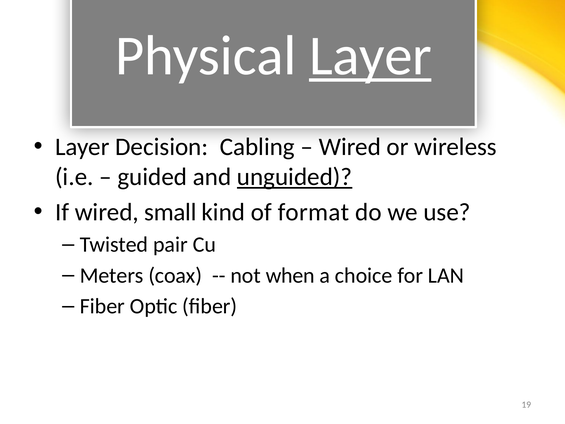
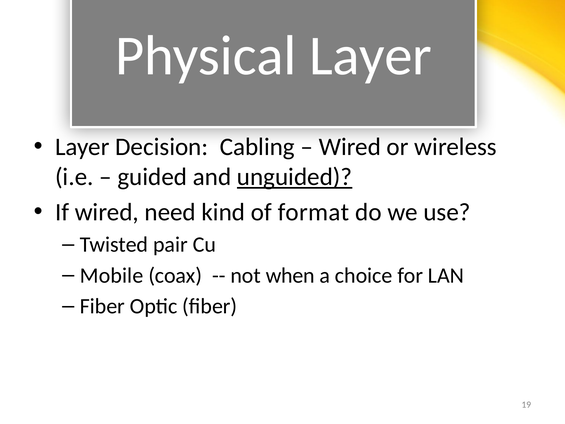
Layer underline: present -> none (370, 56)
small: small -> need (170, 212)
Meters: Meters -> Mobile (112, 275)
